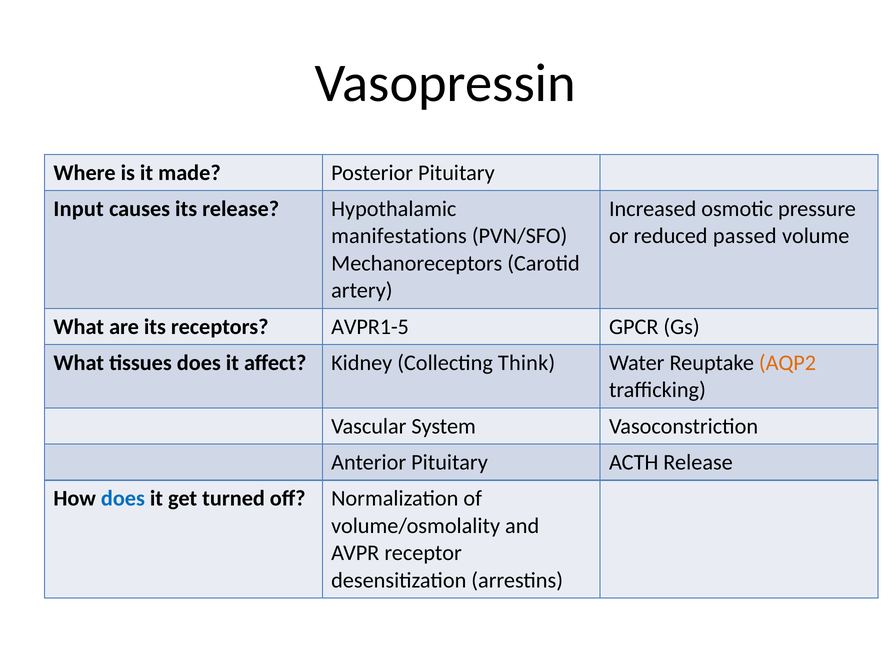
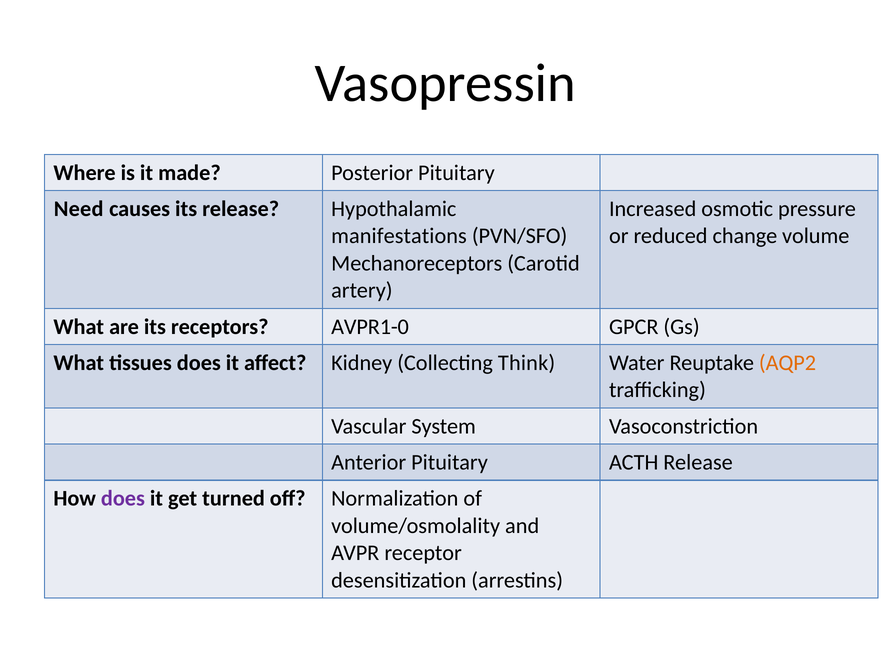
Input: Input -> Need (79, 209)
passed: passed -> change (745, 236)
AVPR1-5: AVPR1-5 -> AVPR1-0 (370, 326)
does colour: blue -> purple (123, 498)
